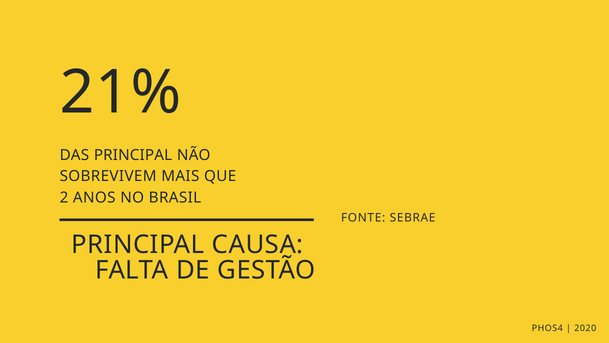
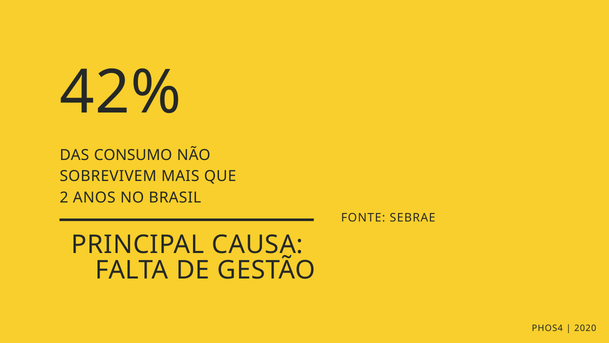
21%: 21% -> 42% (121, 93)
DAS PRINCIPAL: PRINCIPAL -> CONSUMO (133, 155)
